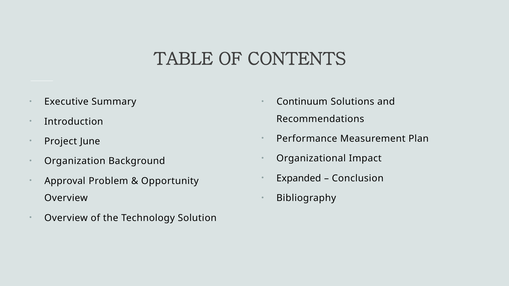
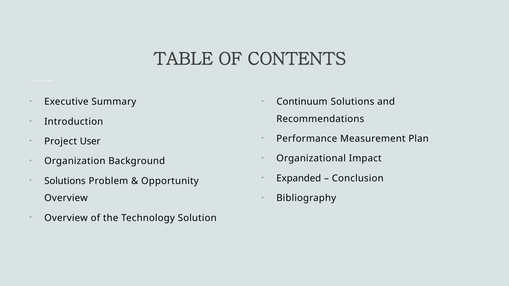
June: June -> User (90, 141)
Approval: Approval -> Solutions (65, 181)
